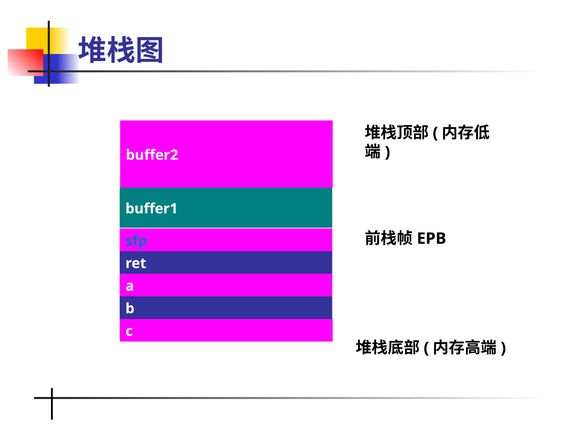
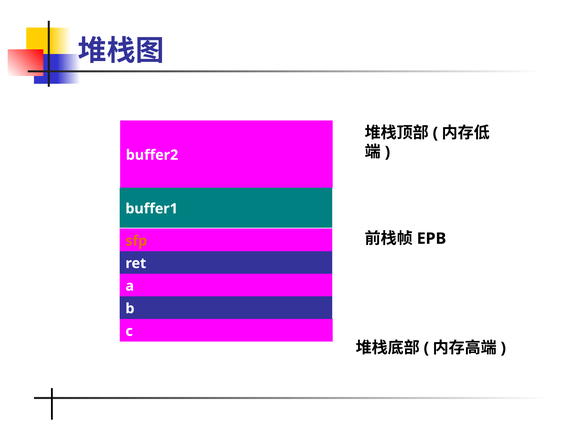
sfp colour: blue -> orange (136, 241)
